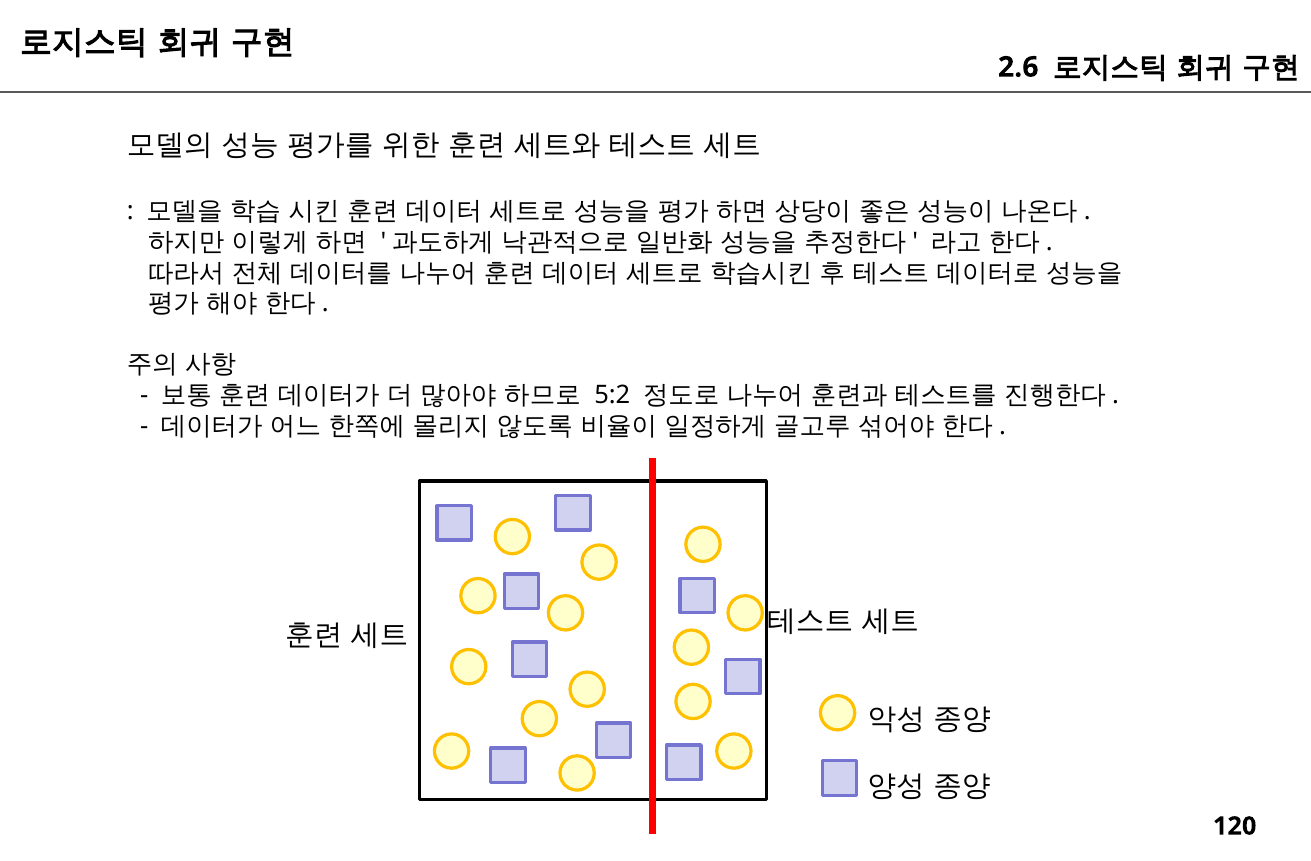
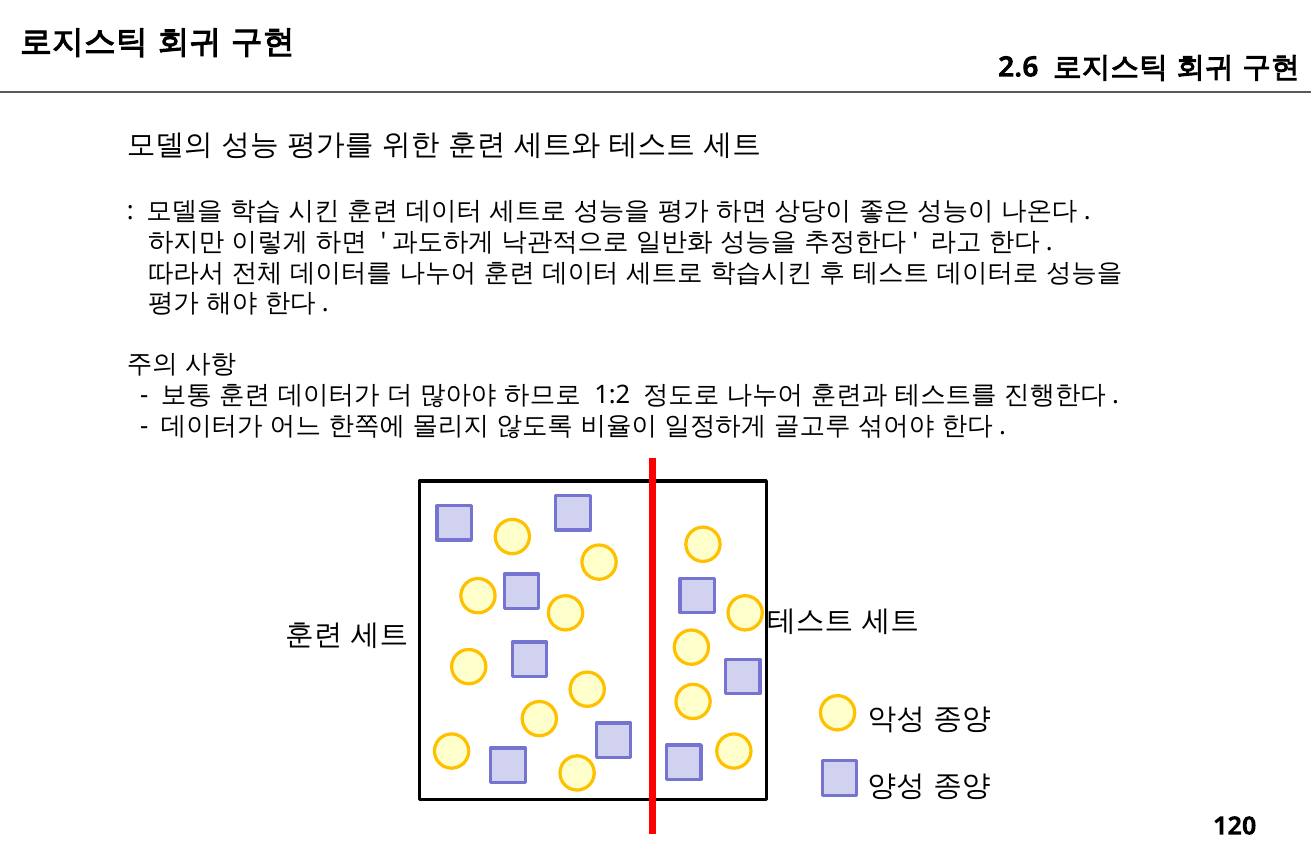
5:2: 5:2 -> 1:2 (612, 395)
